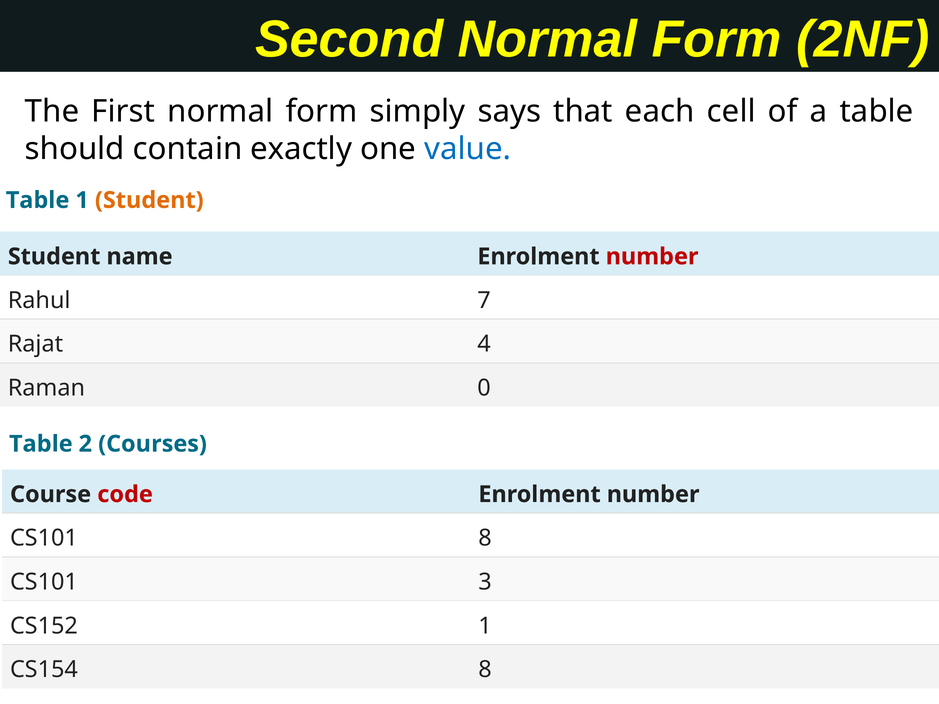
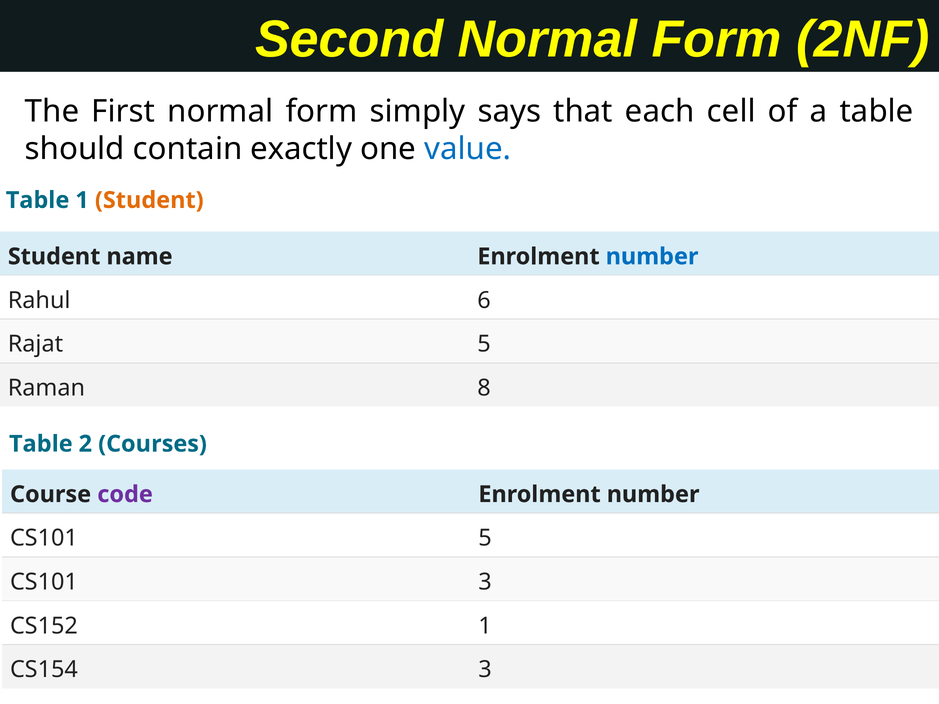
number colour: red -> blue (652, 257)
7: 7 -> 6 (484, 300)
Rajat 4: 4 -> 5 (484, 344)
0: 0 -> 8 (484, 388)
code colour: red -> purple (125, 495)
CS101 8: 8 -> 5 (485, 538)
CS154 8: 8 -> 3 (485, 670)
